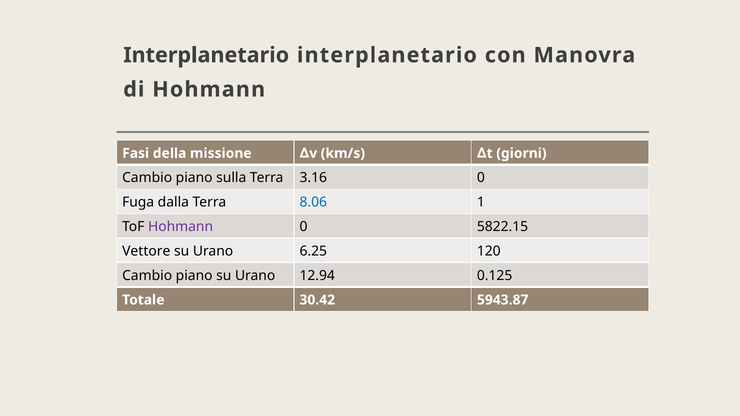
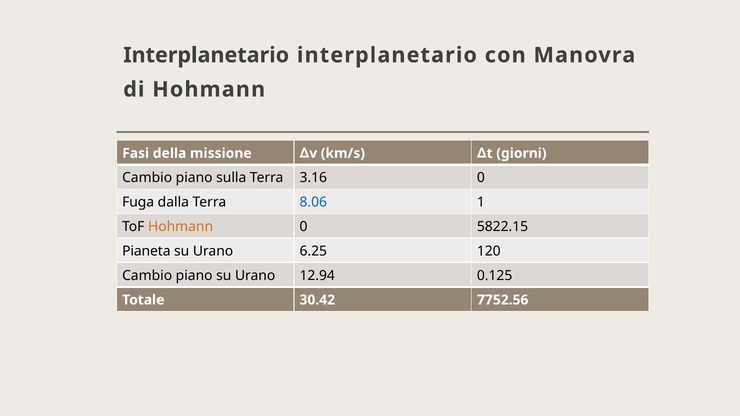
Hohmann colour: purple -> orange (181, 227)
Vettore: Vettore -> Pianeta (146, 251)
5943.87: 5943.87 -> 7752.56 (503, 300)
